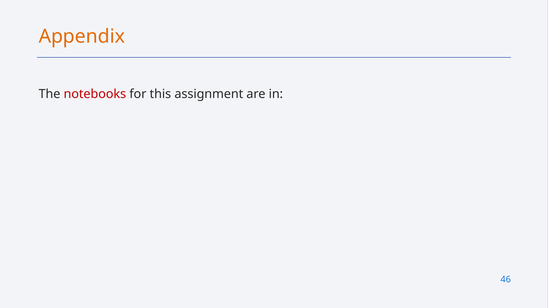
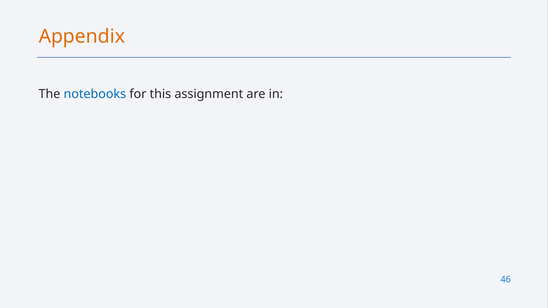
notebooks colour: red -> blue (95, 94)
